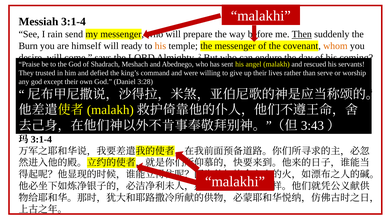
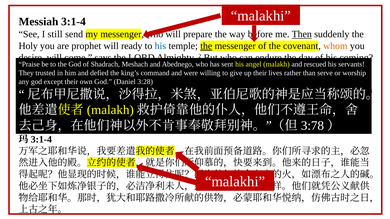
rain: rain -> still (55, 34)
Burn: Burn -> Holy (28, 46)
himself: himself -> prophet (86, 46)
his colour: orange -> blue (160, 46)
the underline: none -> present (206, 46)
3:43: 3:43 -> 3:78 (312, 126)
